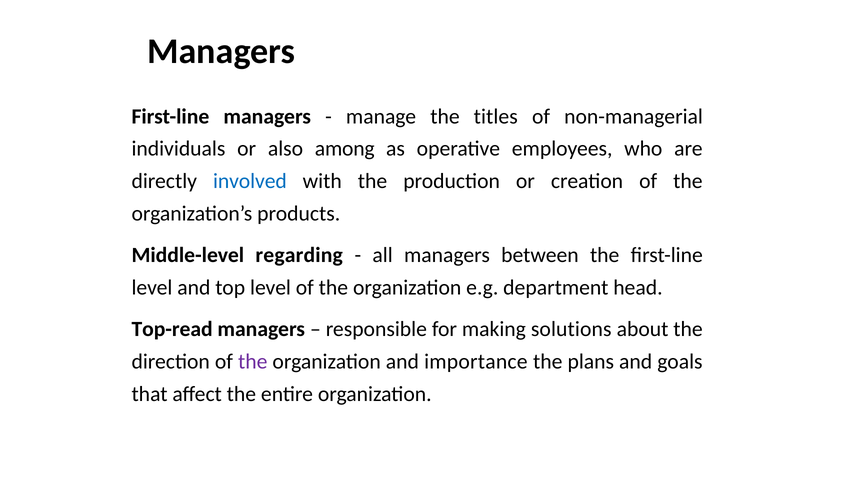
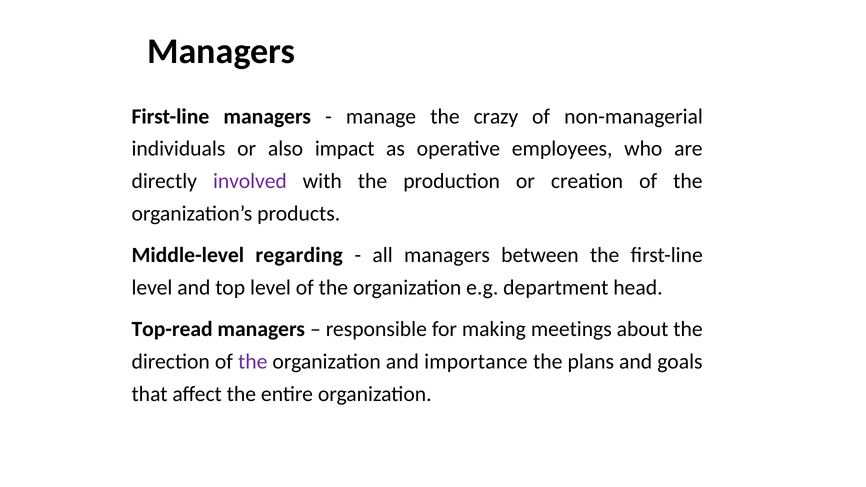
titles: titles -> crazy (496, 116)
among: among -> impact (345, 149)
involved colour: blue -> purple (250, 181)
solutions: solutions -> meetings (571, 329)
